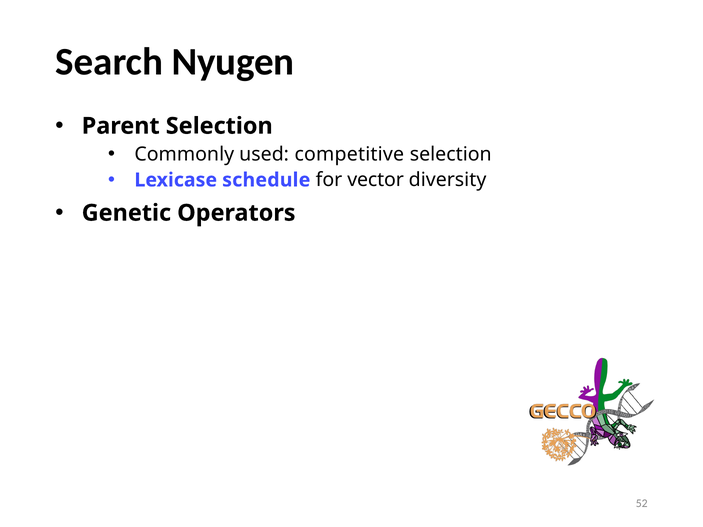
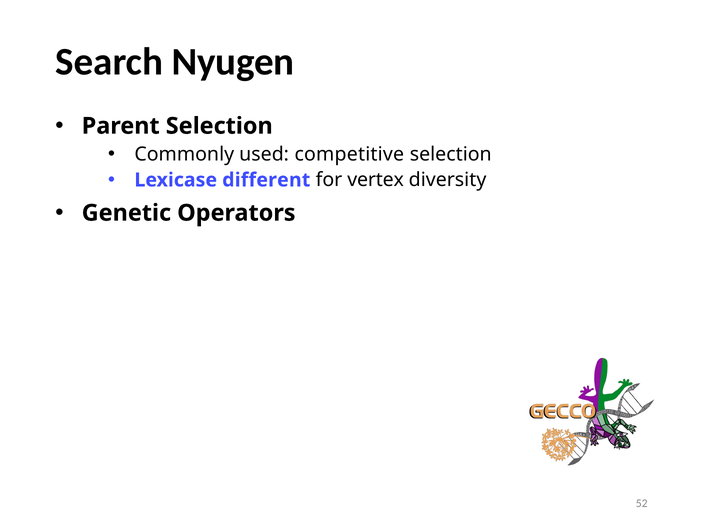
schedule: schedule -> different (266, 180)
vector: vector -> vertex (376, 180)
